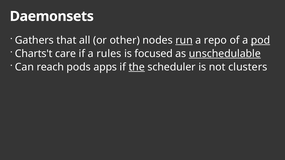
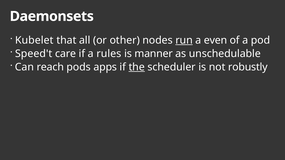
Gathers: Gathers -> Kubelet (34, 40)
repo: repo -> even (215, 40)
pod underline: present -> none (260, 40)
Charts't: Charts't -> Speed't (34, 54)
focused: focused -> manner (154, 54)
unschedulable underline: present -> none (225, 54)
clusters: clusters -> robustly (248, 67)
